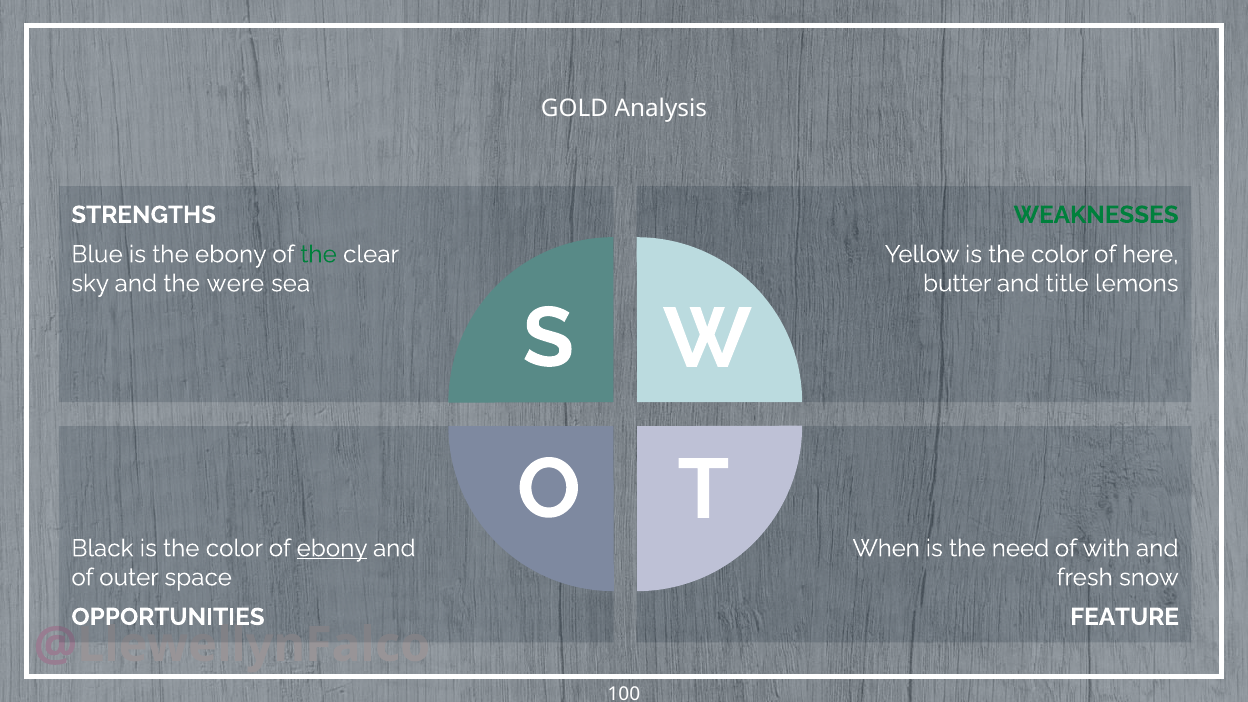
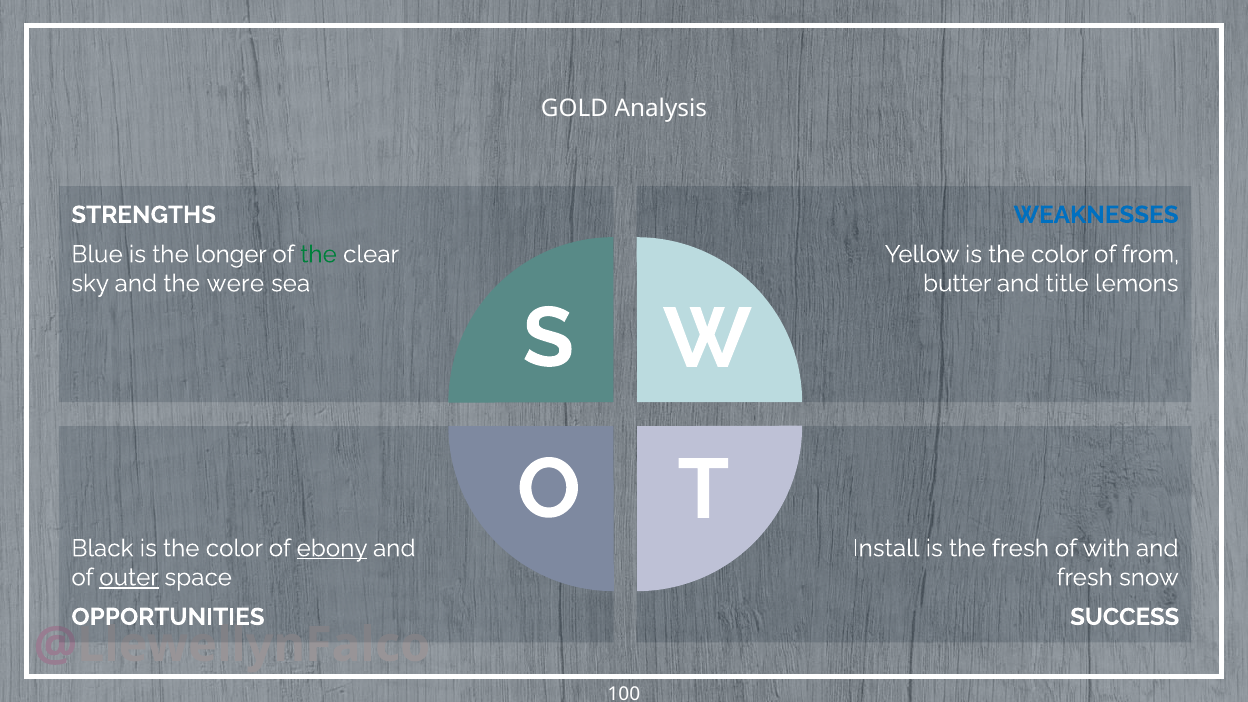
WEAKNESSES colour: green -> blue (1096, 215)
the ebony: ebony -> longer (231, 254)
here: here -> from (1150, 254)
When: When -> Install (886, 548)
the need: need -> fresh (1020, 548)
outer underline: none -> present (129, 577)
FEATURE: FEATURE -> SUCCESS (1125, 617)
